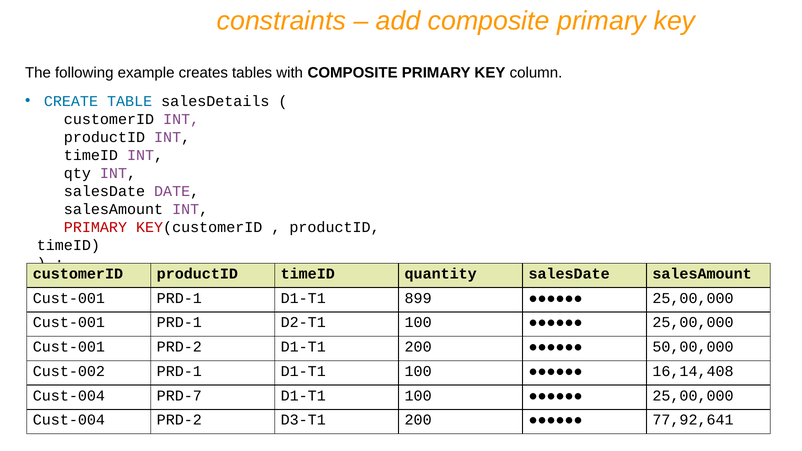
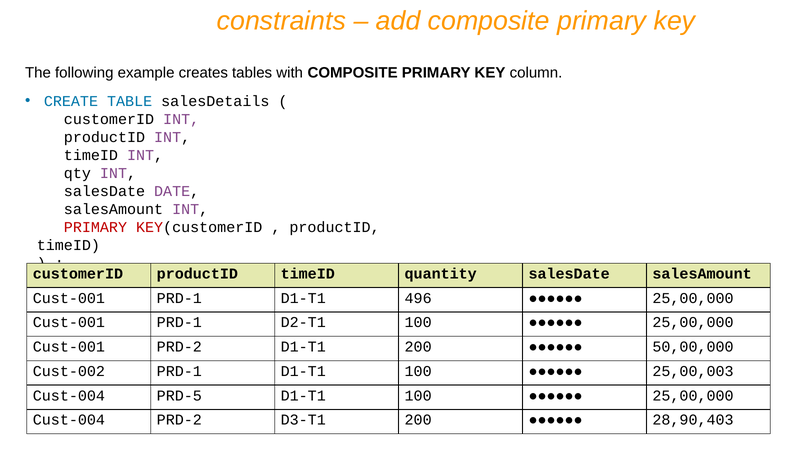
899: 899 -> 496 (418, 298)
16,14,408: 16,14,408 -> 25,00,003 (693, 371)
PRD-7: PRD-7 -> PRD-5 (179, 396)
77,92,641: 77,92,641 -> 28,90,403 (693, 420)
